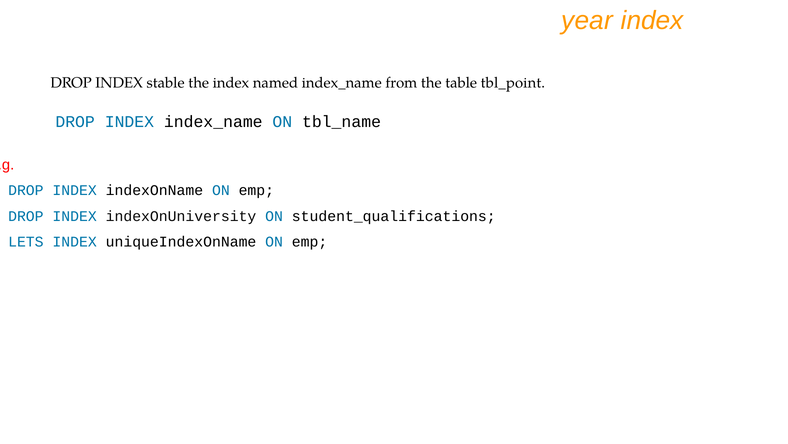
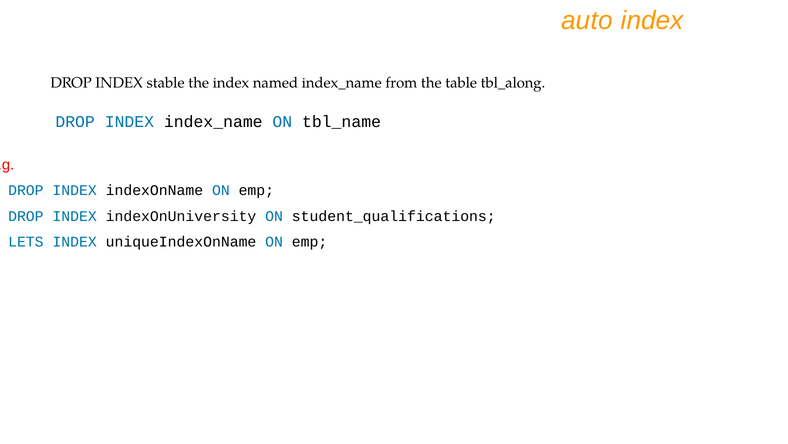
year: year -> auto (587, 21)
tbl_point: tbl_point -> tbl_along (513, 83)
